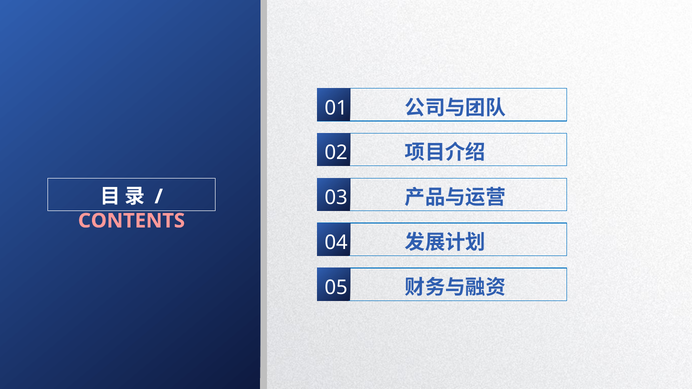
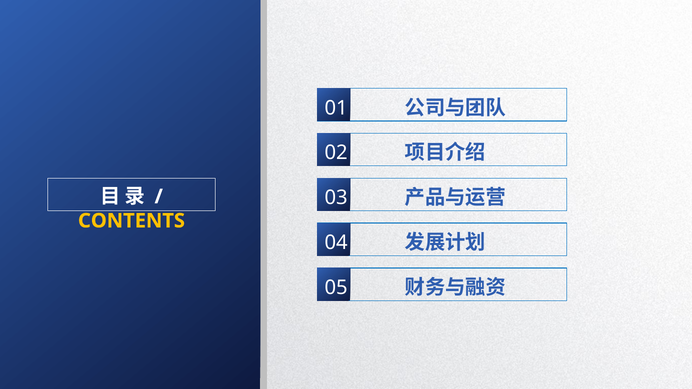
CONTENTS colour: pink -> yellow (131, 221)
